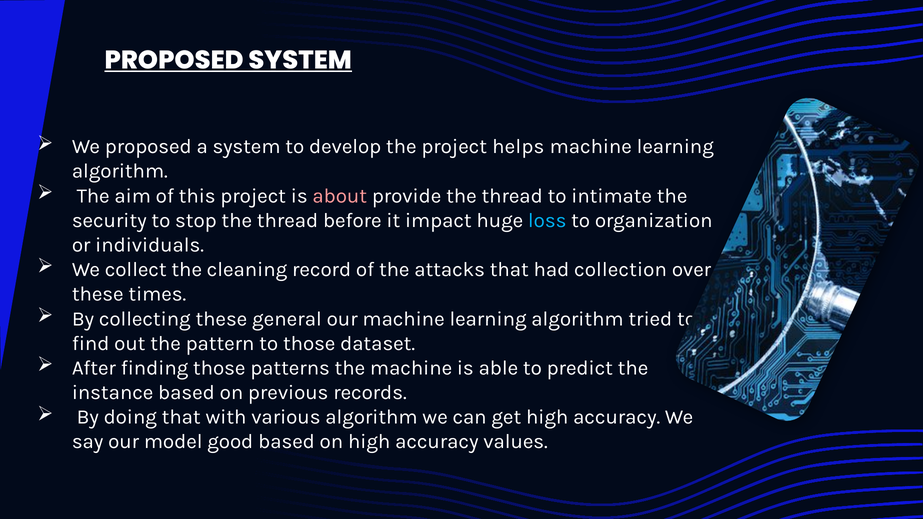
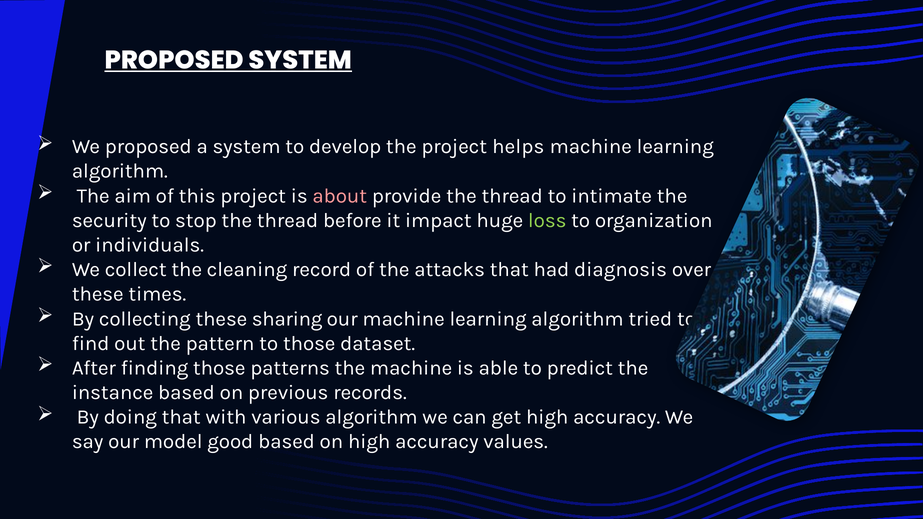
loss colour: light blue -> light green (547, 220)
collection: collection -> diagnosis (621, 270)
general: general -> sharing (287, 319)
